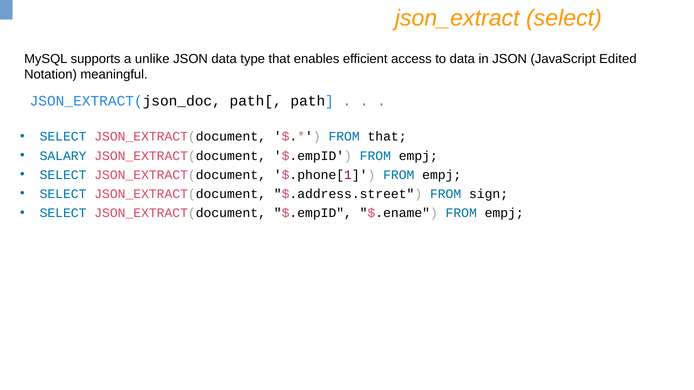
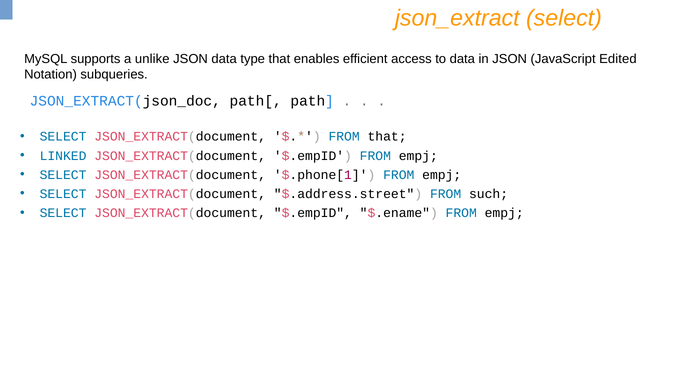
meaningful: meaningful -> subqueries (114, 75)
SALARY: SALARY -> LINKED (63, 156)
sign: sign -> such (489, 194)
